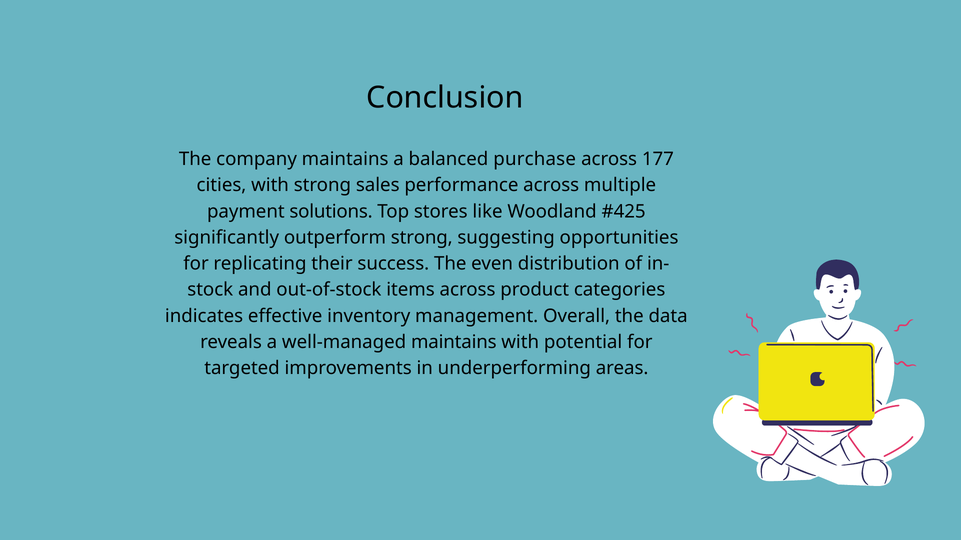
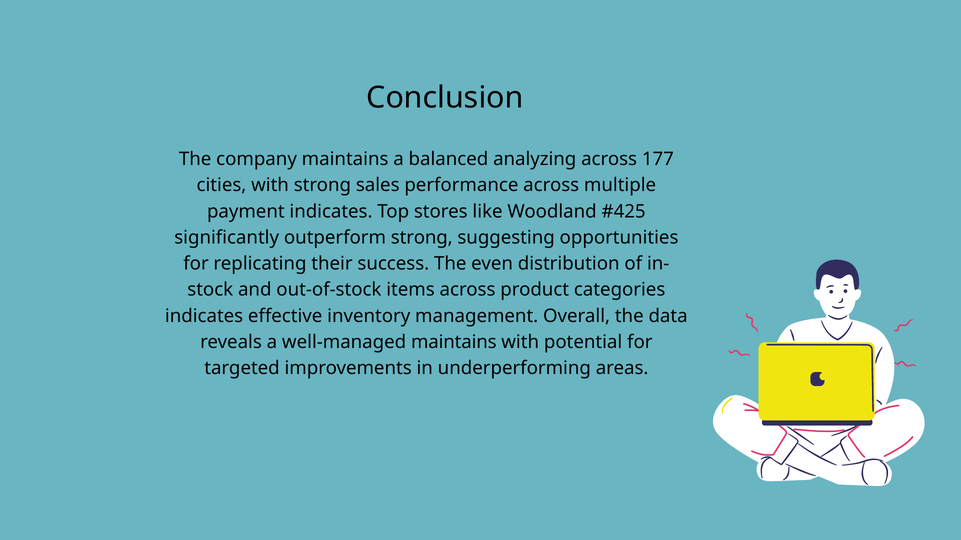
purchase: purchase -> analyzing (535, 159)
payment solutions: solutions -> indicates (331, 212)
